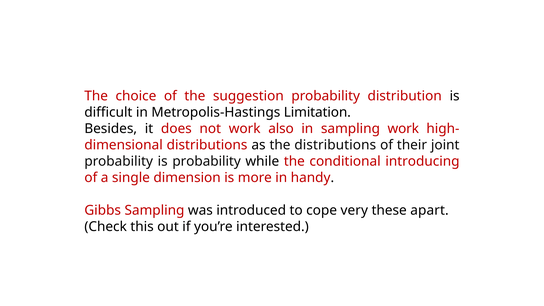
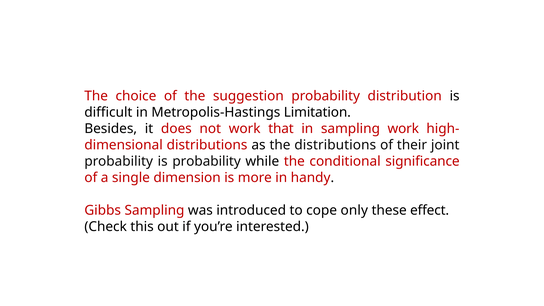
also: also -> that (281, 129)
introducing: introducing -> significance (423, 161)
very: very -> only (354, 210)
apart: apart -> effect (430, 210)
